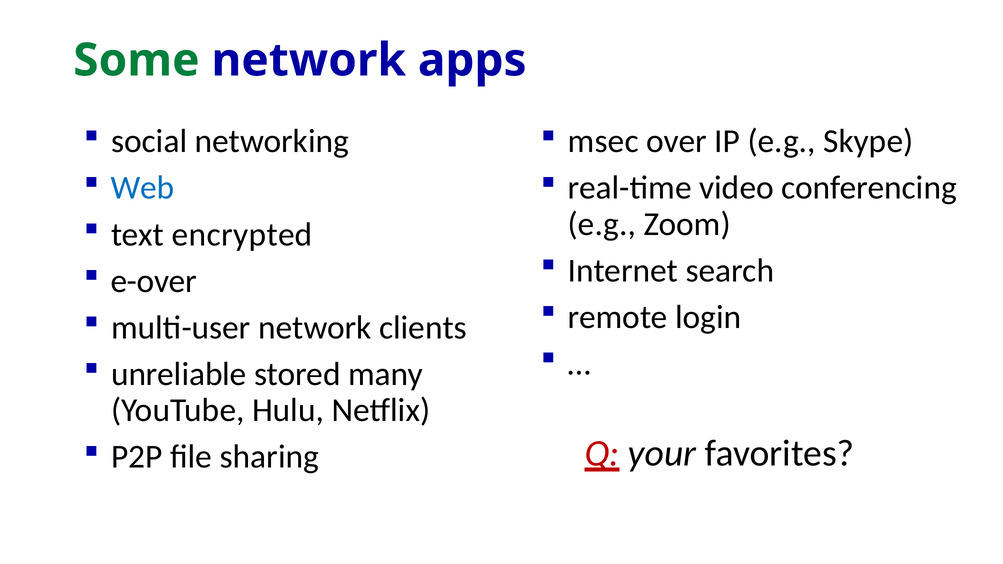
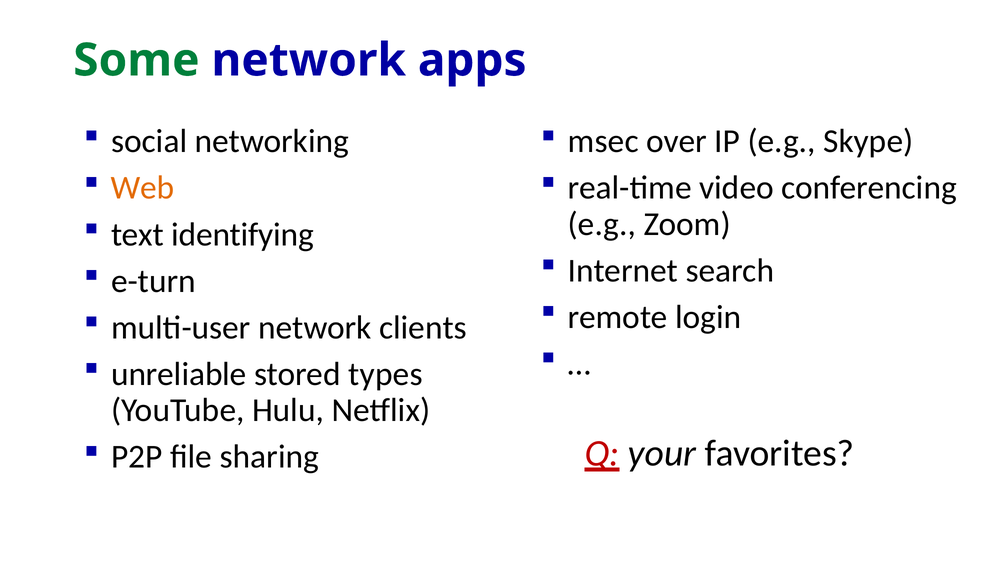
Web colour: blue -> orange (143, 188)
encrypted: encrypted -> identifying (243, 235)
e-over: e-over -> e-turn (153, 281)
many: many -> types (386, 374)
